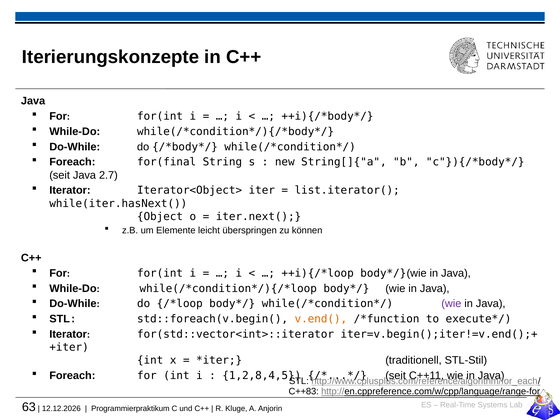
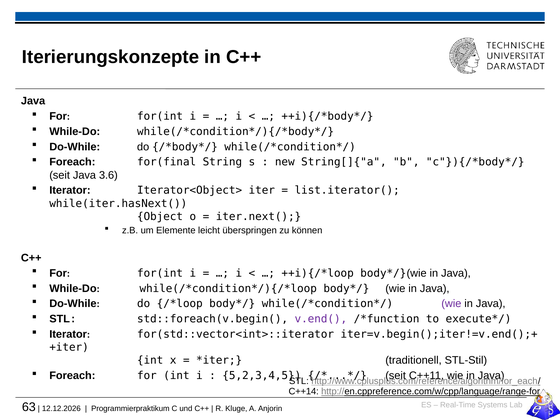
2.7: 2.7 -> 3.6 (108, 175)
v.end( colour: orange -> purple (321, 319)
1,2,8,4,5: 1,2,8,4,5 -> 5,2,3,4,5 (262, 376)
C++83: C++83 -> C++14 (304, 392)
